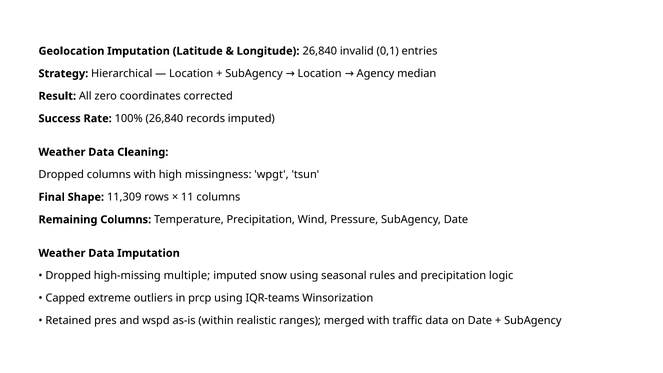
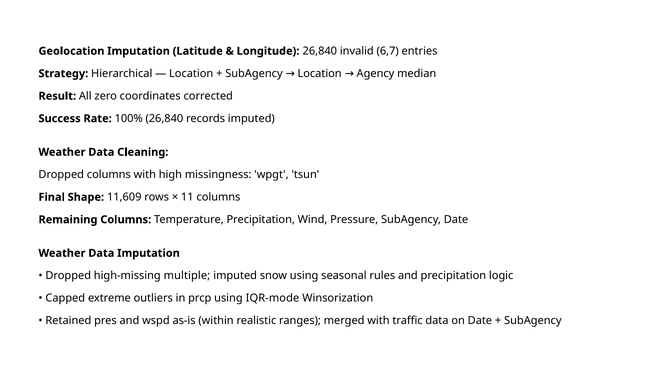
0,1: 0,1 -> 6,7 (388, 51)
11,309: 11,309 -> 11,609 (124, 197)
IQR-teams: IQR-teams -> IQR-mode (272, 298)
